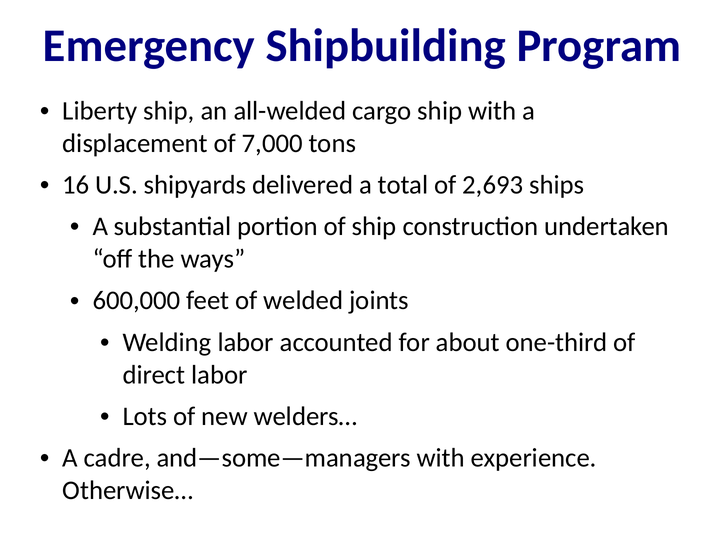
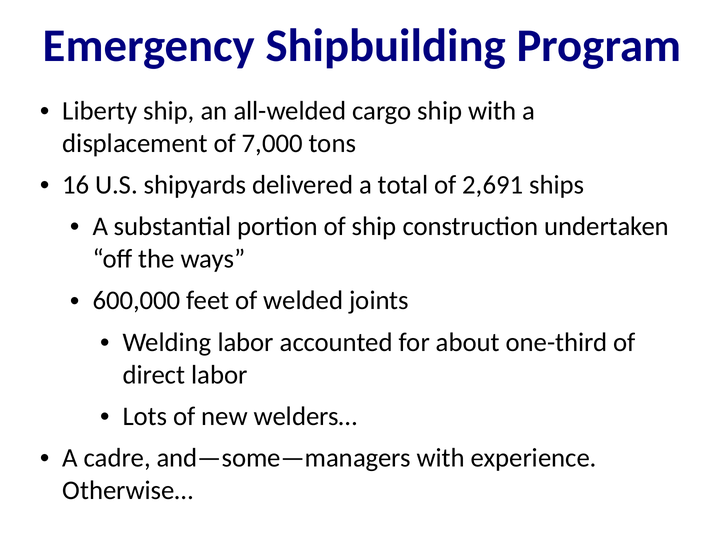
2,693: 2,693 -> 2,691 (493, 185)
